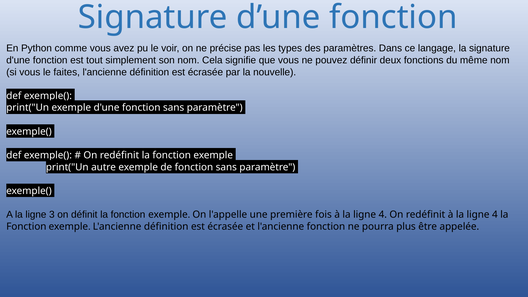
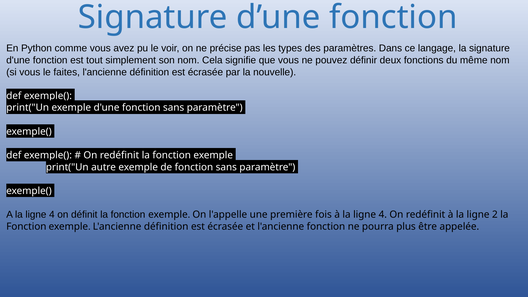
A la ligne 3: 3 -> 4 (52, 215)
4: 4 -> 2 (495, 215)
